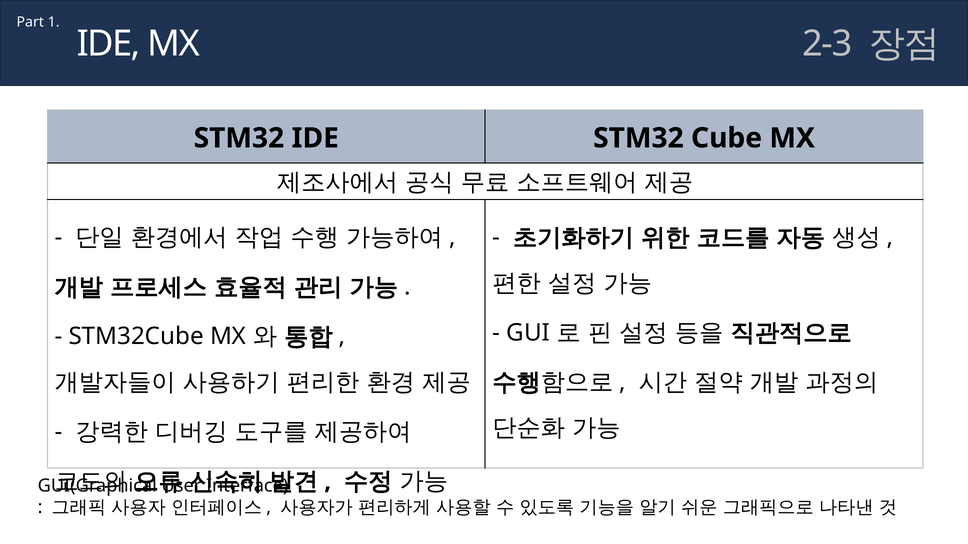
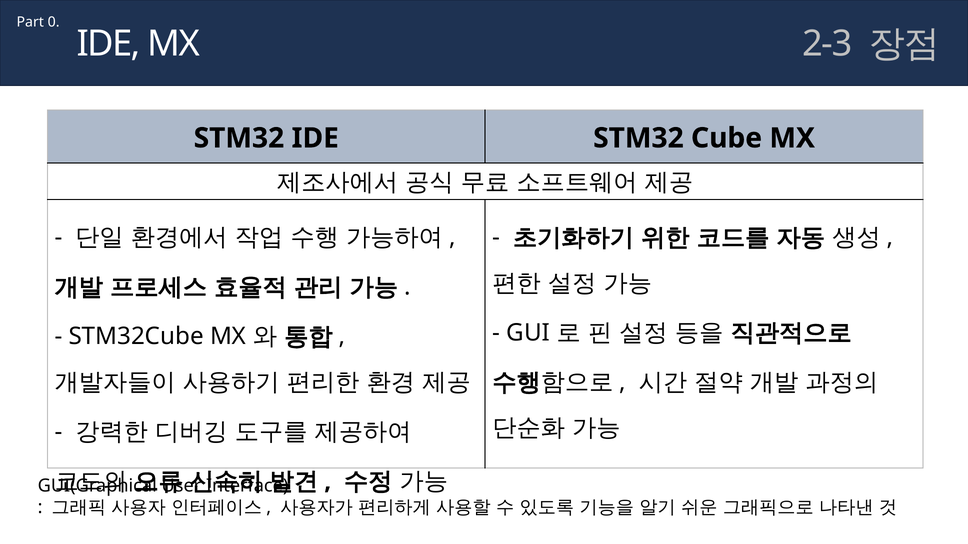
1: 1 -> 0 (54, 22)
